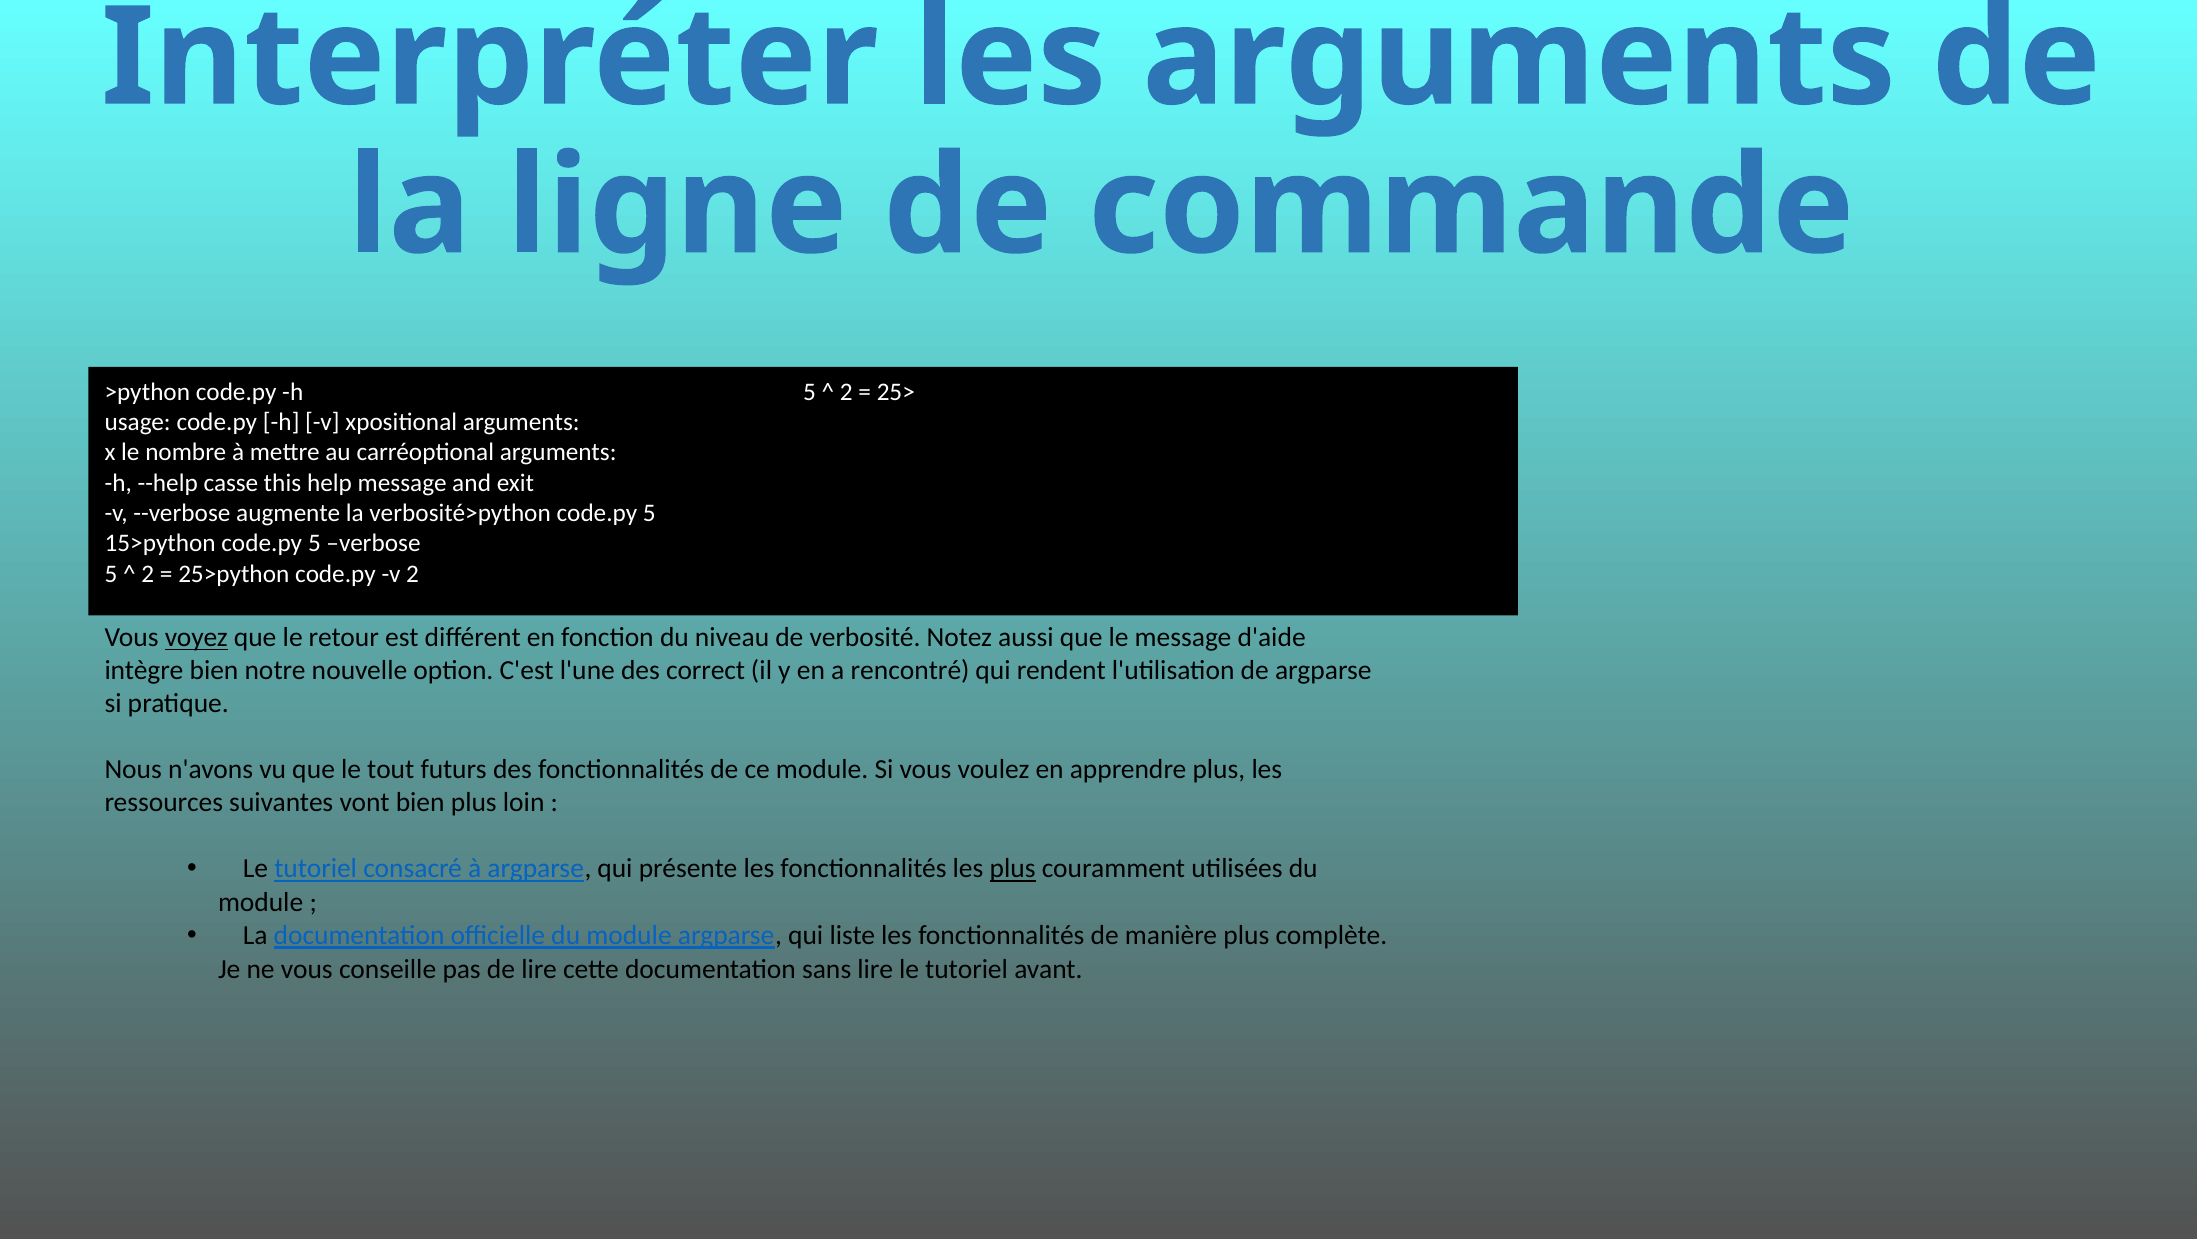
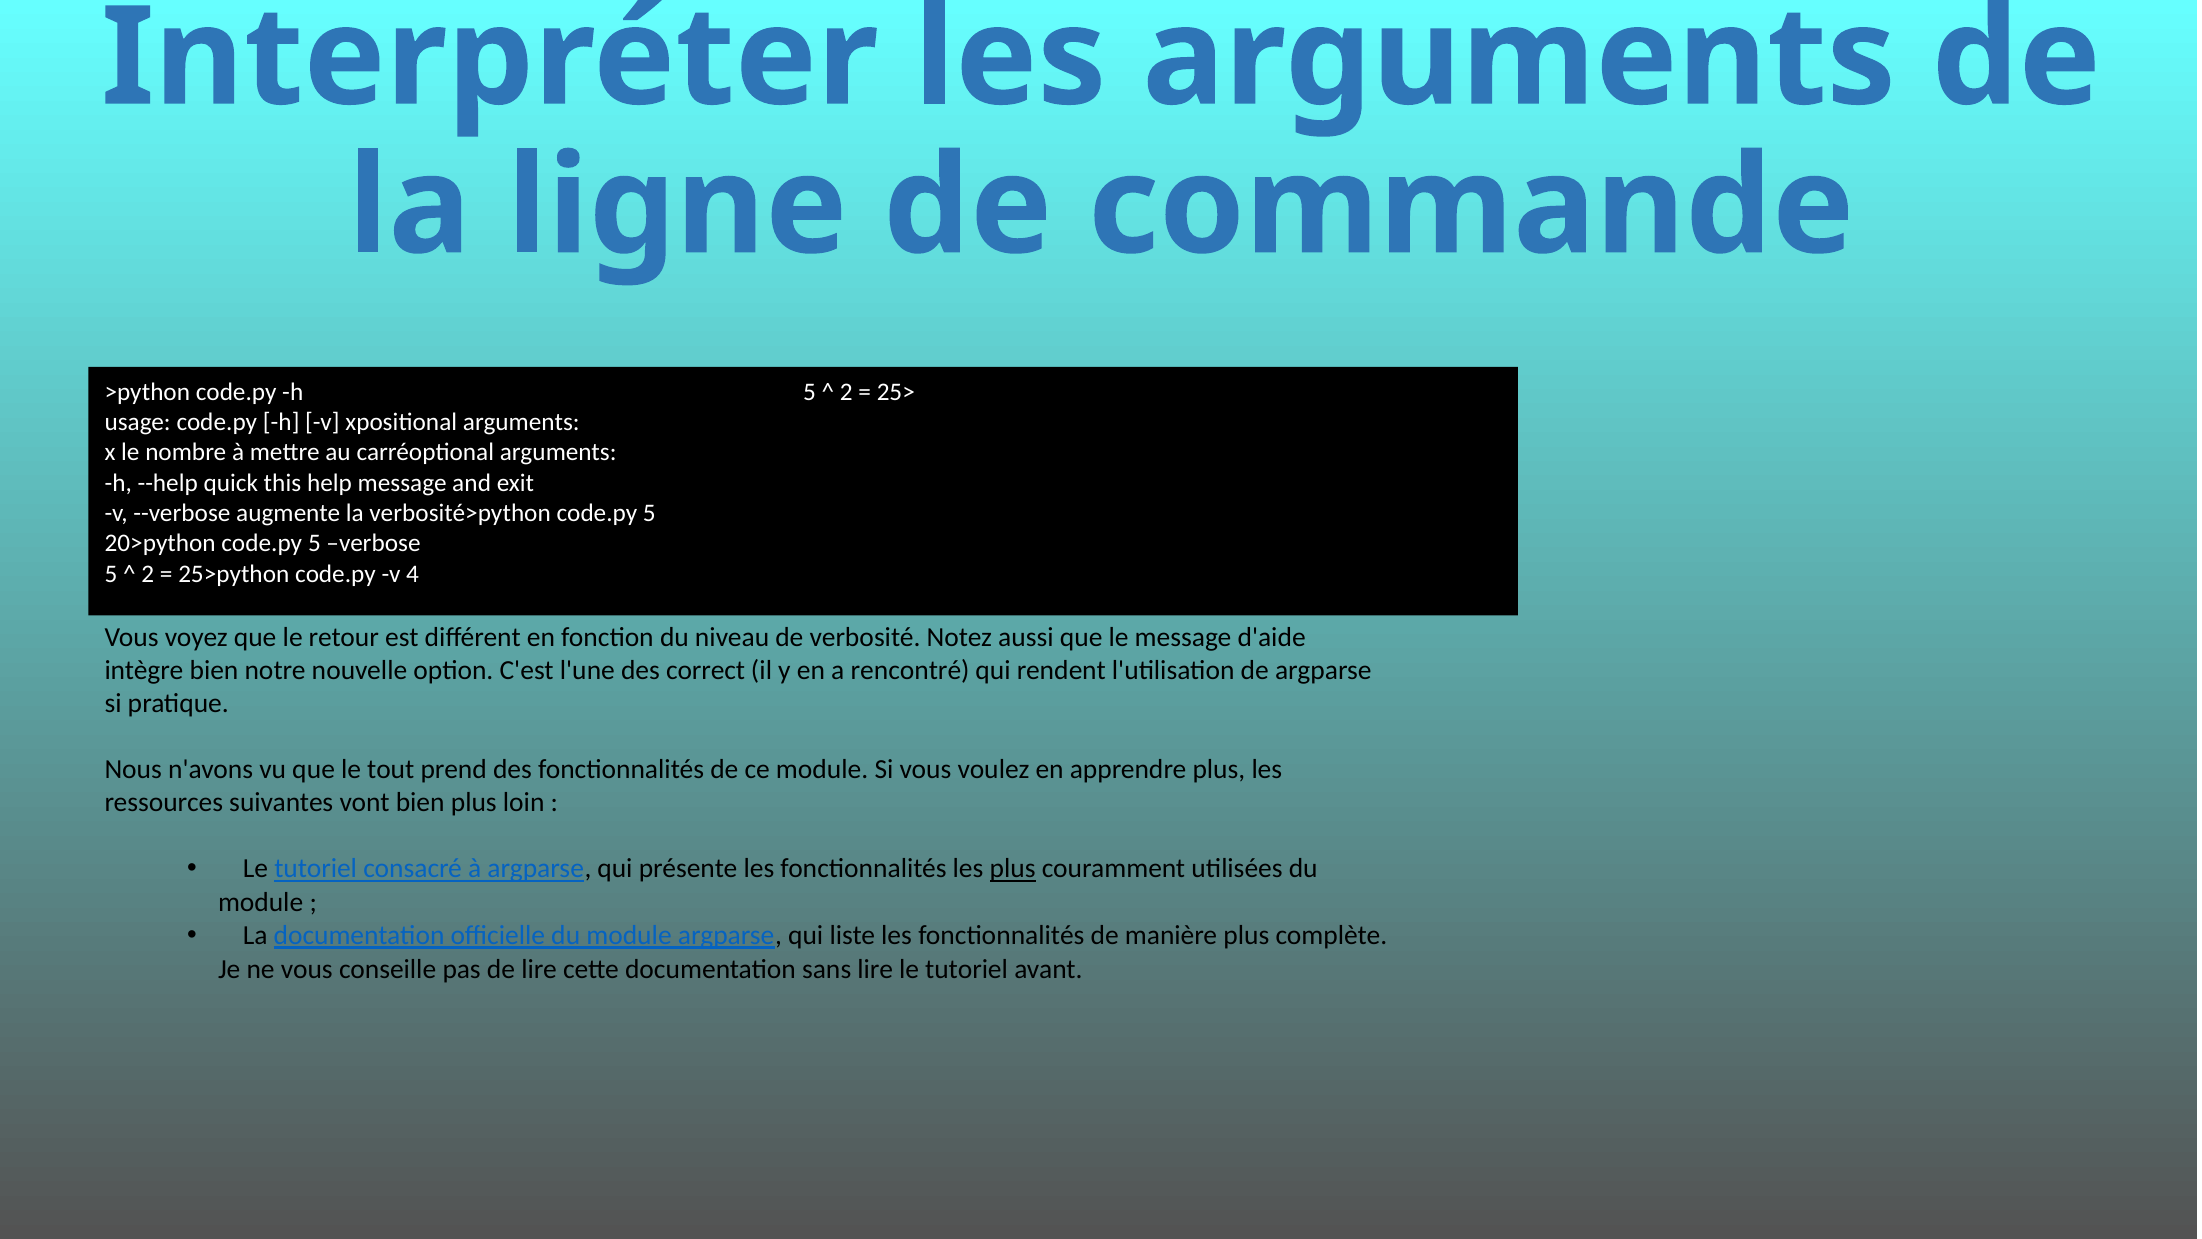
casse: casse -> quick (231, 483)
15>python: 15>python -> 20>python (160, 543)
v 2: 2 -> 4 (412, 574)
voyez underline: present -> none (196, 637)
futurs: futurs -> prend (454, 770)
